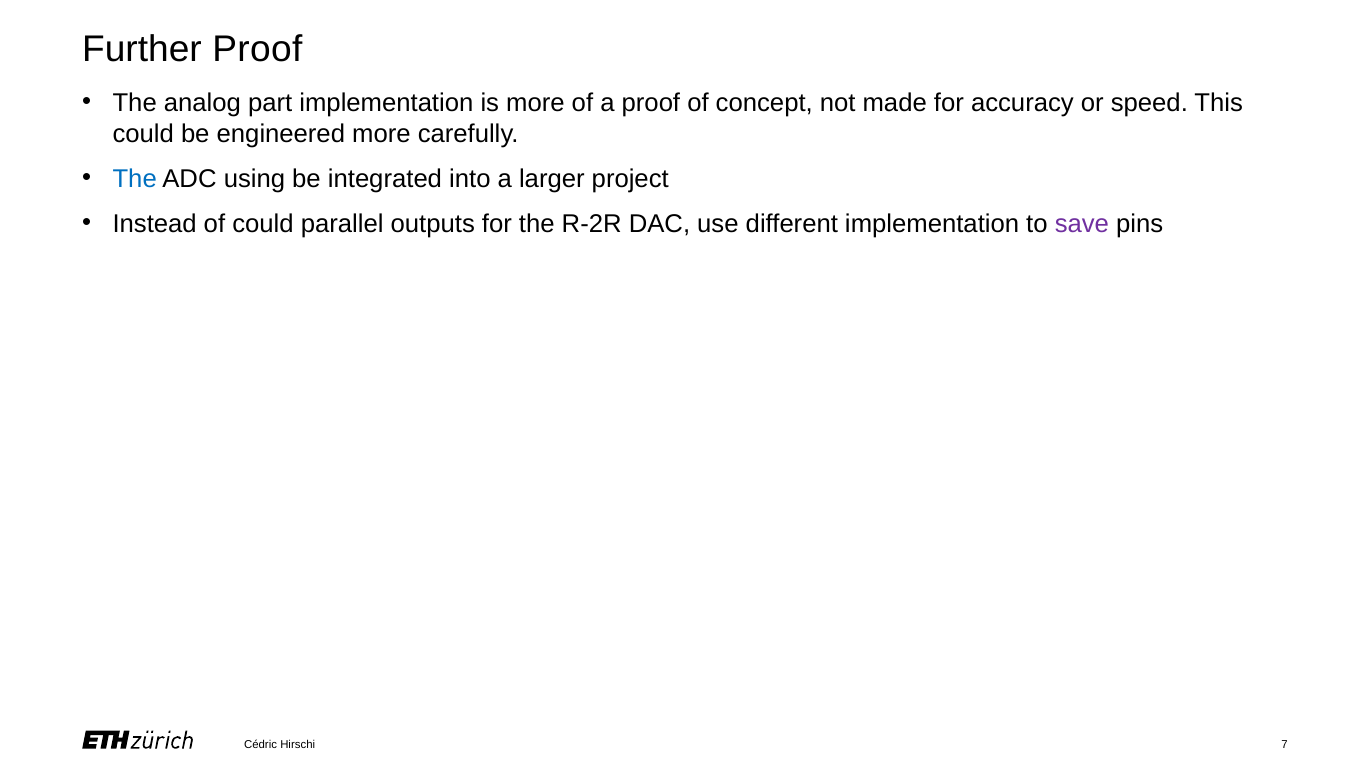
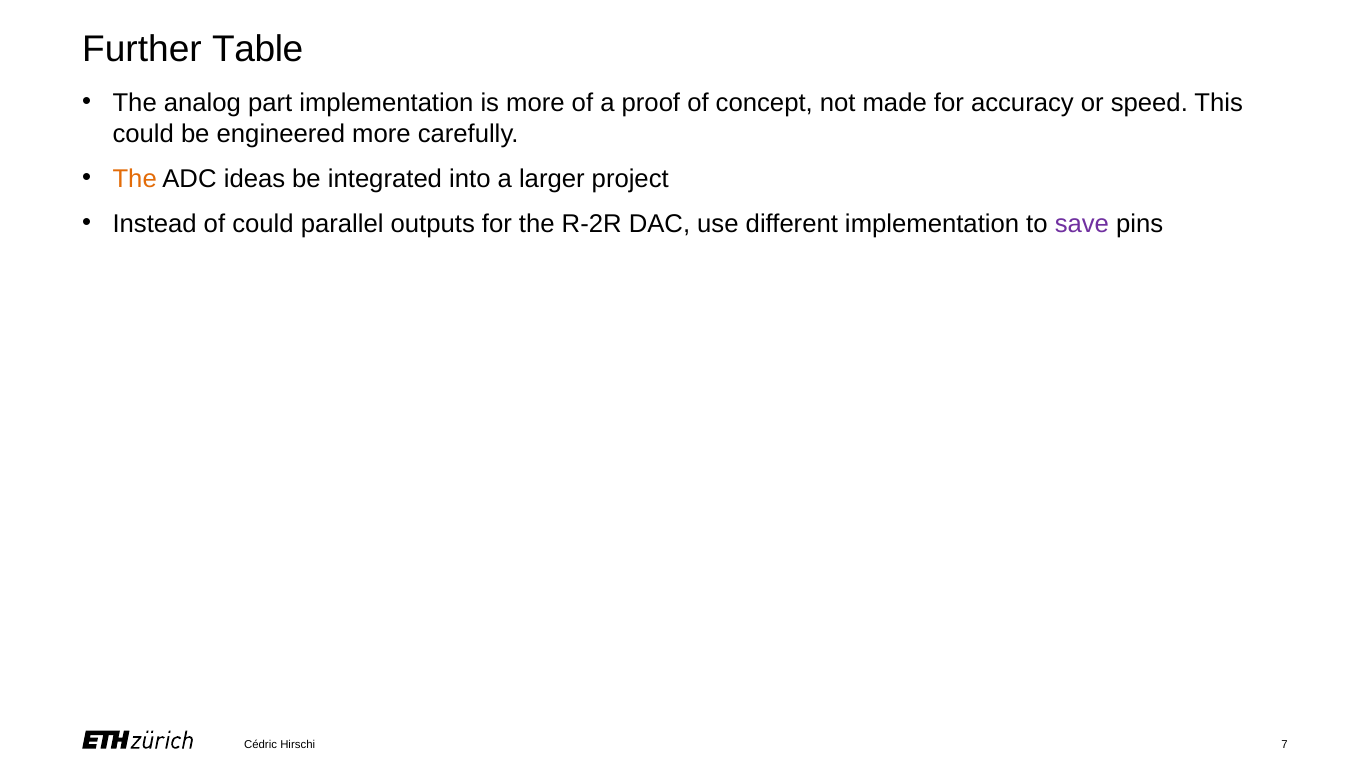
Further Proof: Proof -> Table (258, 49)
The colour: blue -> orange (135, 179)
using: using -> ideas (254, 179)
